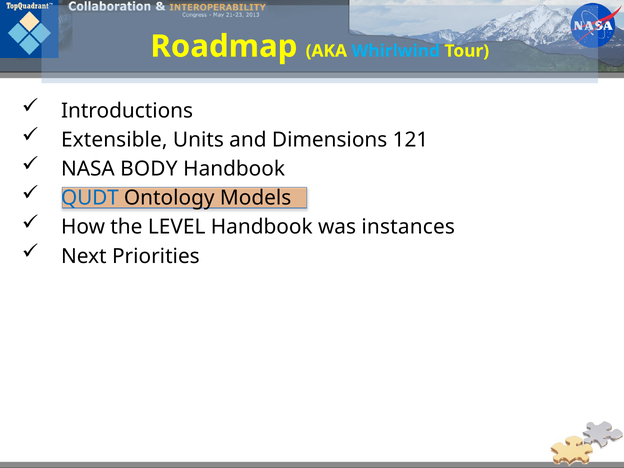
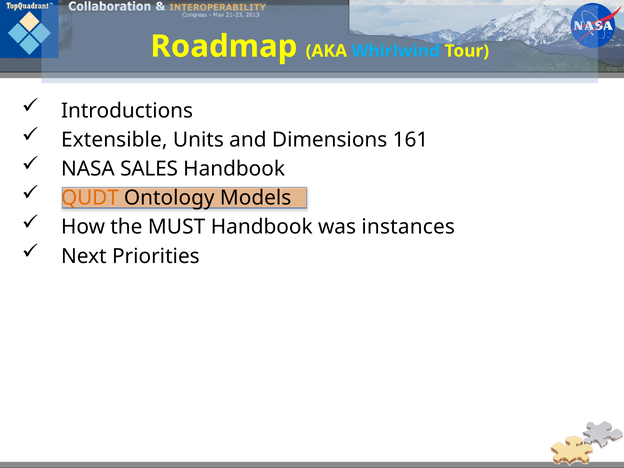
121: 121 -> 161 (410, 140)
BODY: BODY -> SALES (149, 169)
QUDT colour: blue -> orange (90, 198)
LEVEL: LEVEL -> MUST (177, 227)
